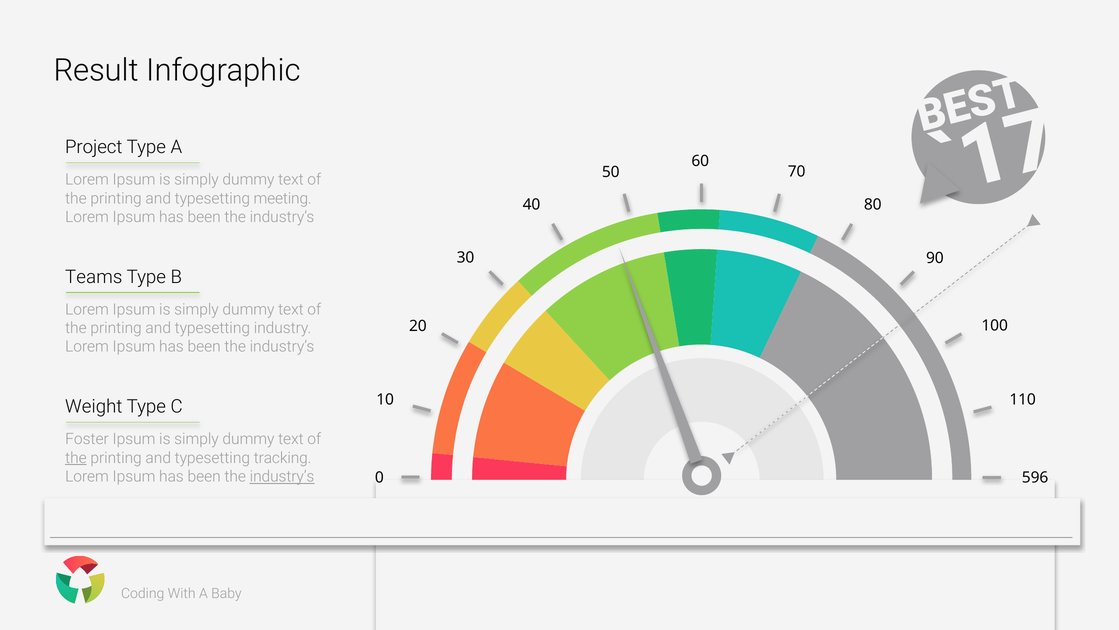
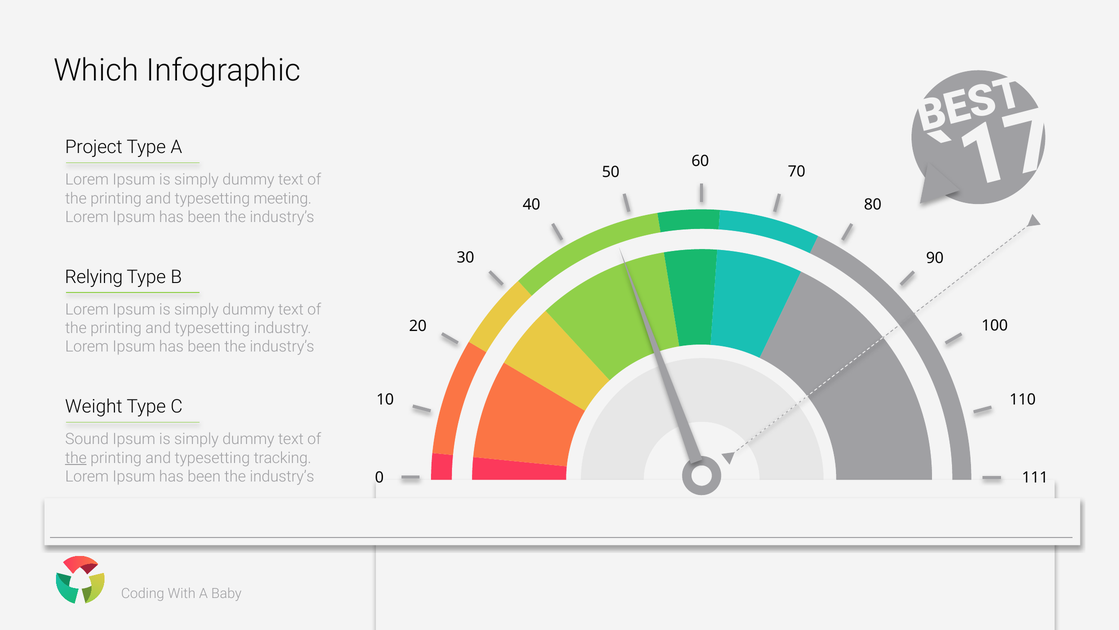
Result: Result -> Which (96, 70)
Teams: Teams -> Relying (94, 277)
Foster: Foster -> Sound (87, 439)
industry’s underline: present -> none (282, 476)
596: 596 -> 111 (1035, 477)
